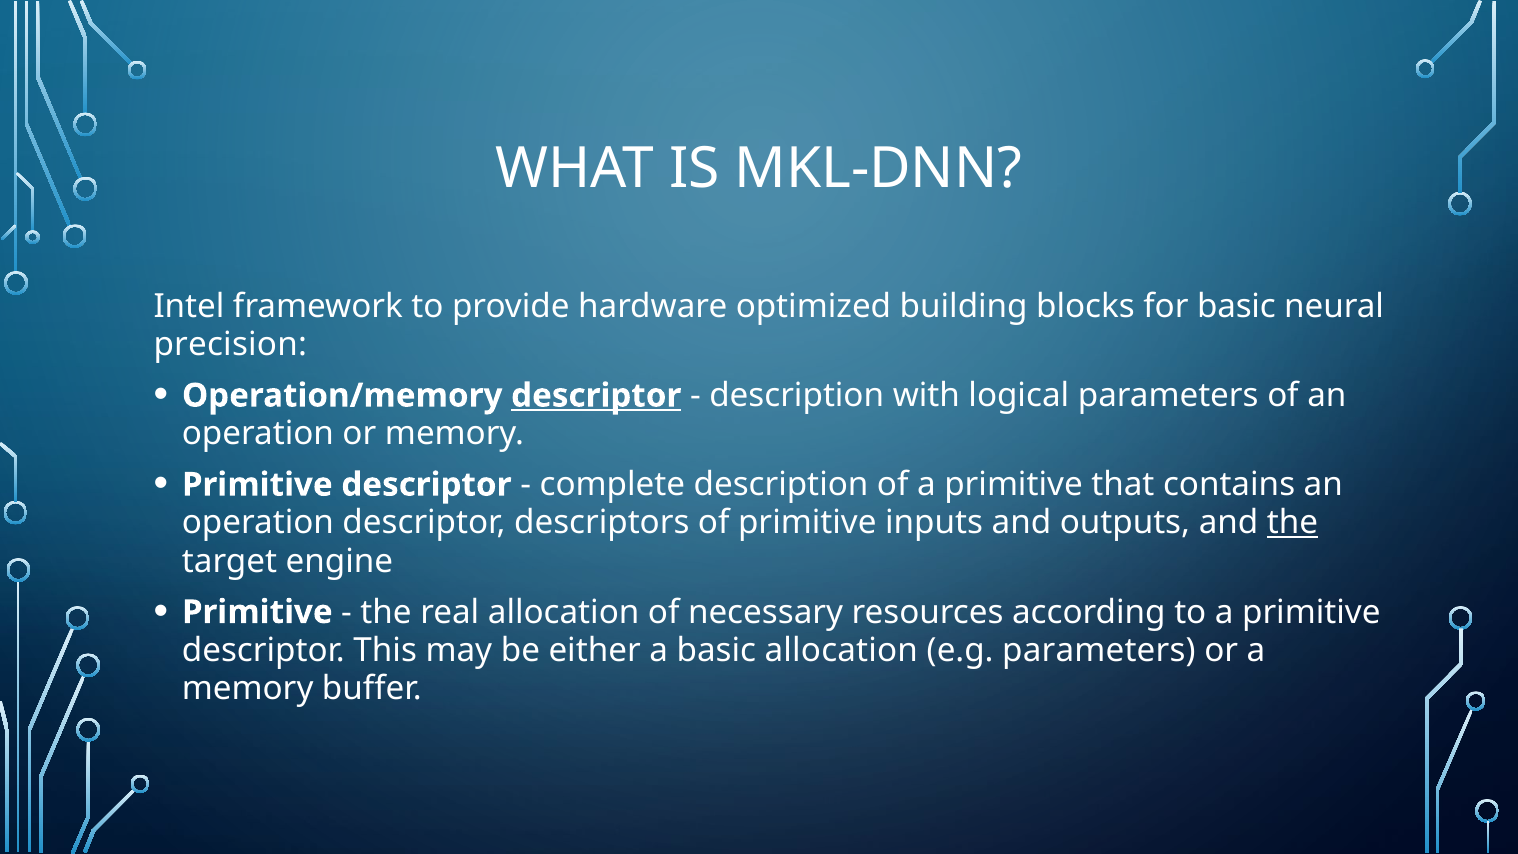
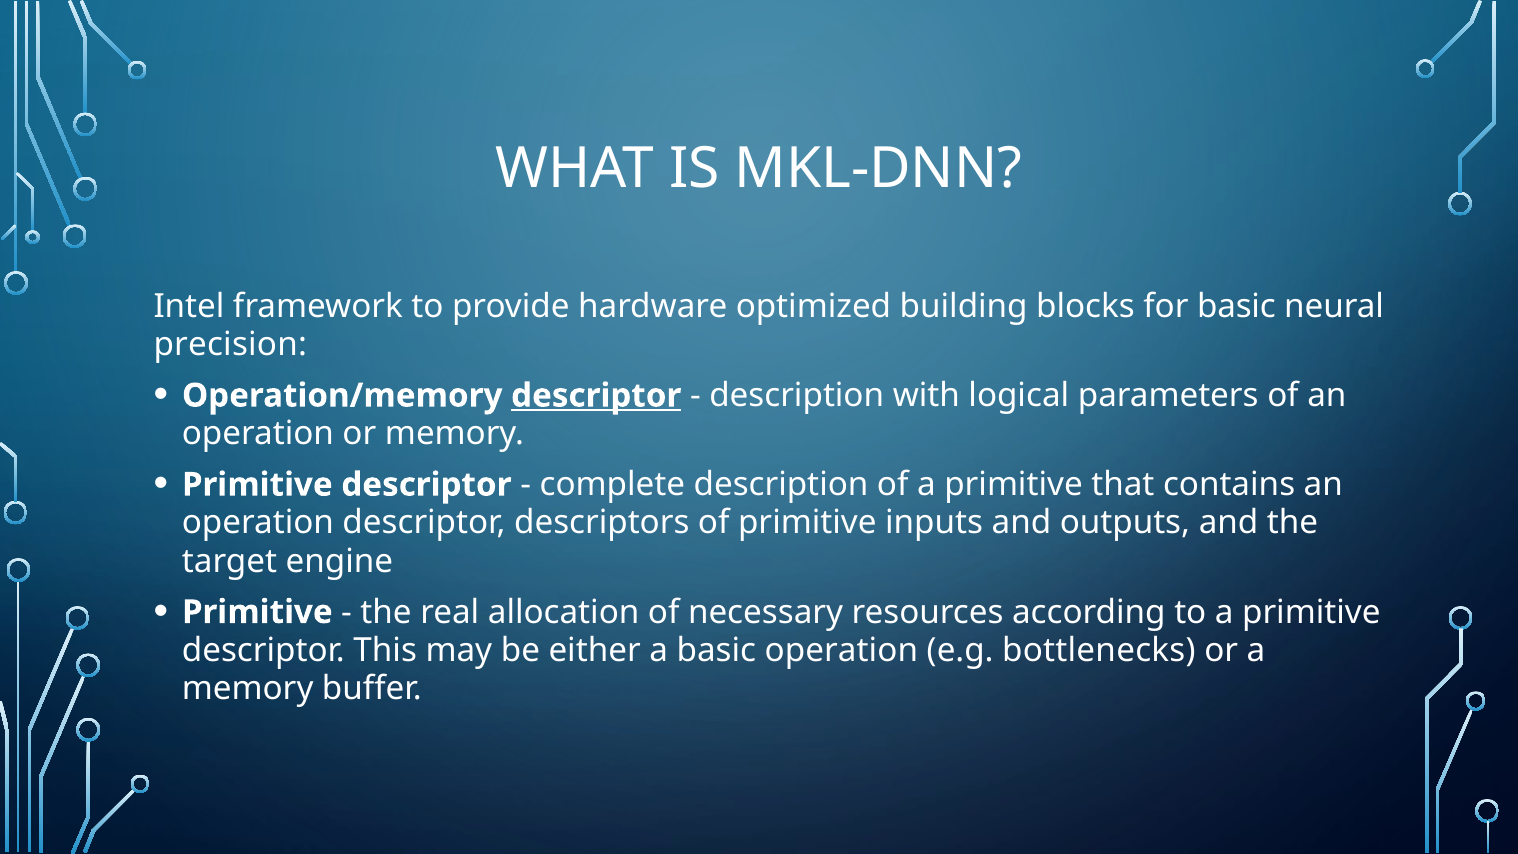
the underline: present -> none (1292, 523)
basic allocation: allocation -> operation (841, 650)
e.g parameters: parameters -> bottlenecks (1099, 650)
